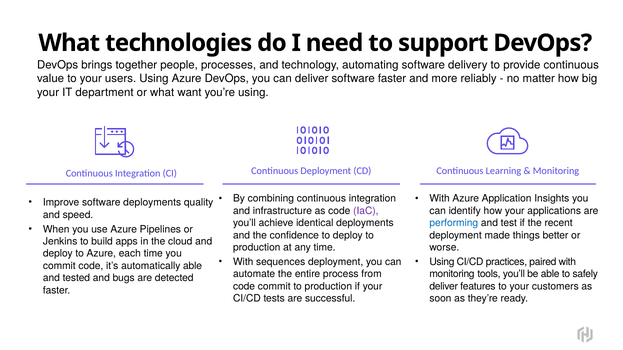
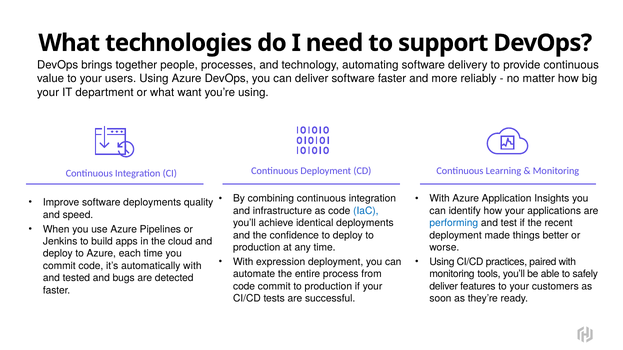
IaC colour: purple -> blue (366, 211)
sequences: sequences -> expression (281, 262)
automatically able: able -> with (192, 266)
